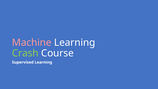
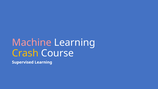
Crash colour: light green -> yellow (25, 53)
